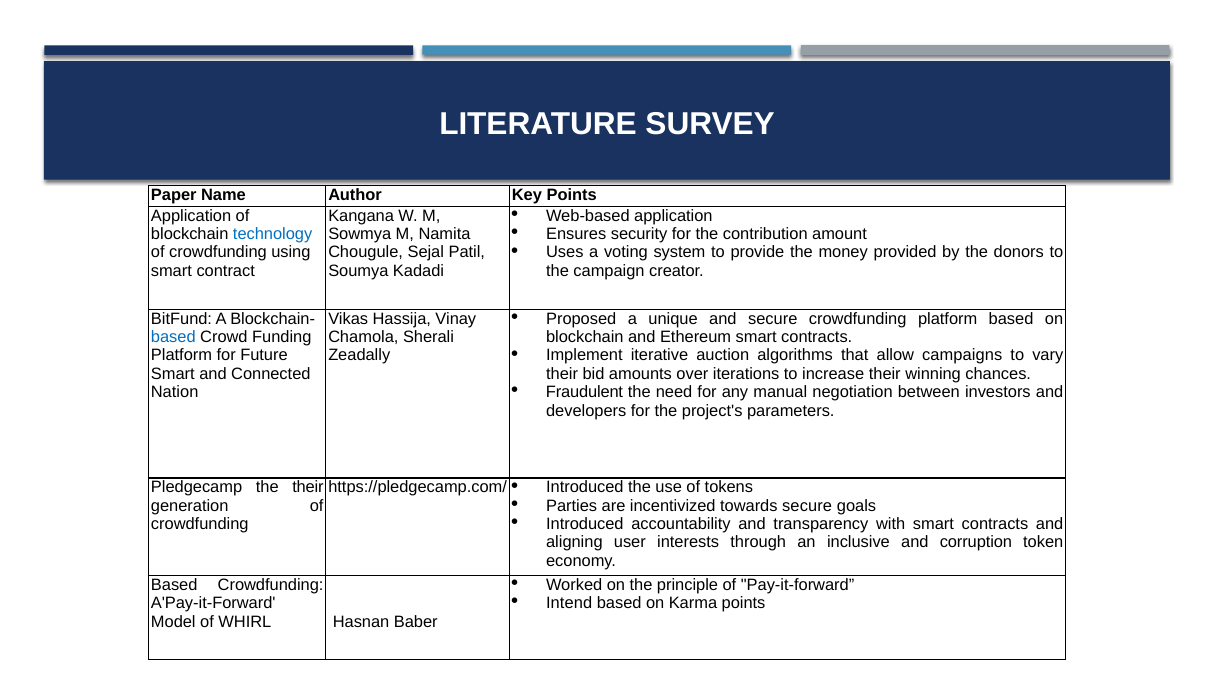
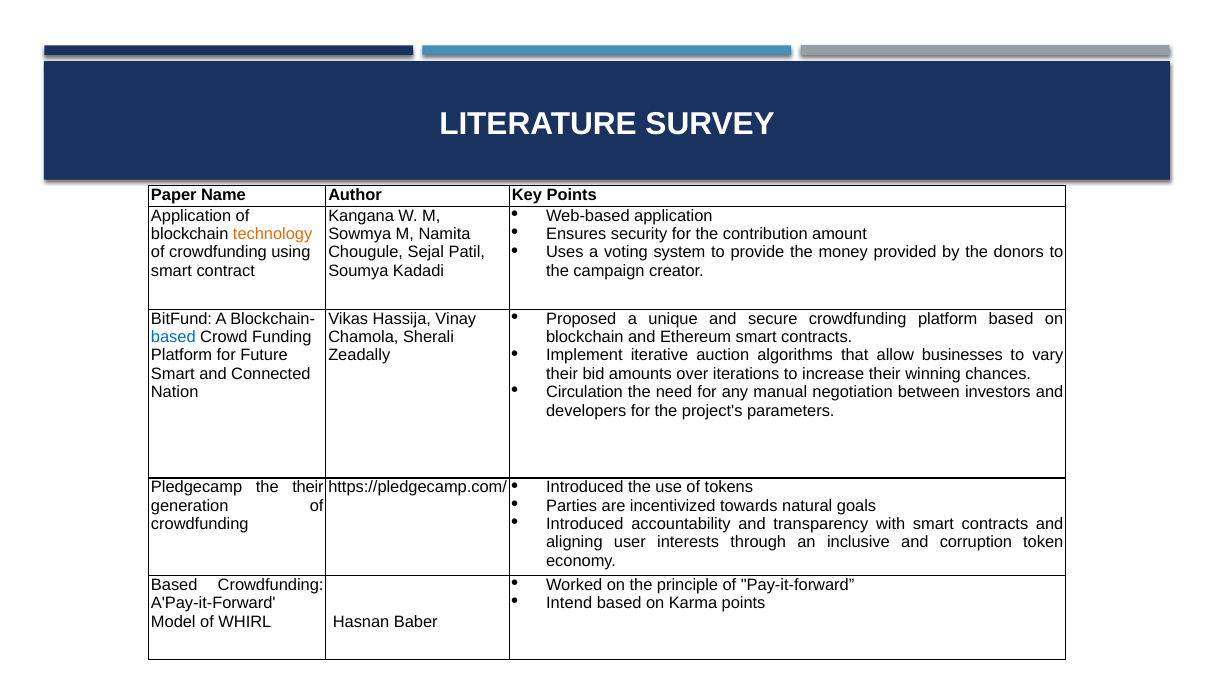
technology colour: blue -> orange (273, 234)
campaigns: campaigns -> businesses (962, 355)
Fraudulent: Fraudulent -> Circulation (584, 392)
towards secure: secure -> natural (807, 506)
